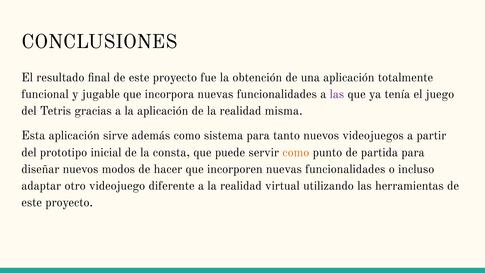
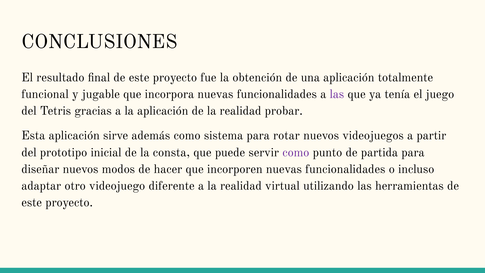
misma: misma -> probar (284, 111)
tanto: tanto -> rotar (286, 136)
como colour: orange -> purple (296, 152)
